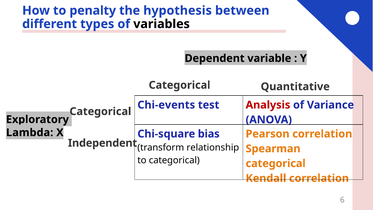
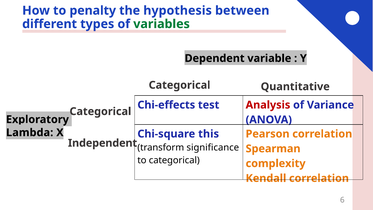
variables colour: black -> green (162, 24)
Chi-events: Chi-events -> Chi-effects (166, 105)
bias: bias -> this (209, 134)
relationship: relationship -> significance (213, 147)
categorical: categorical -> complexity (276, 163)
